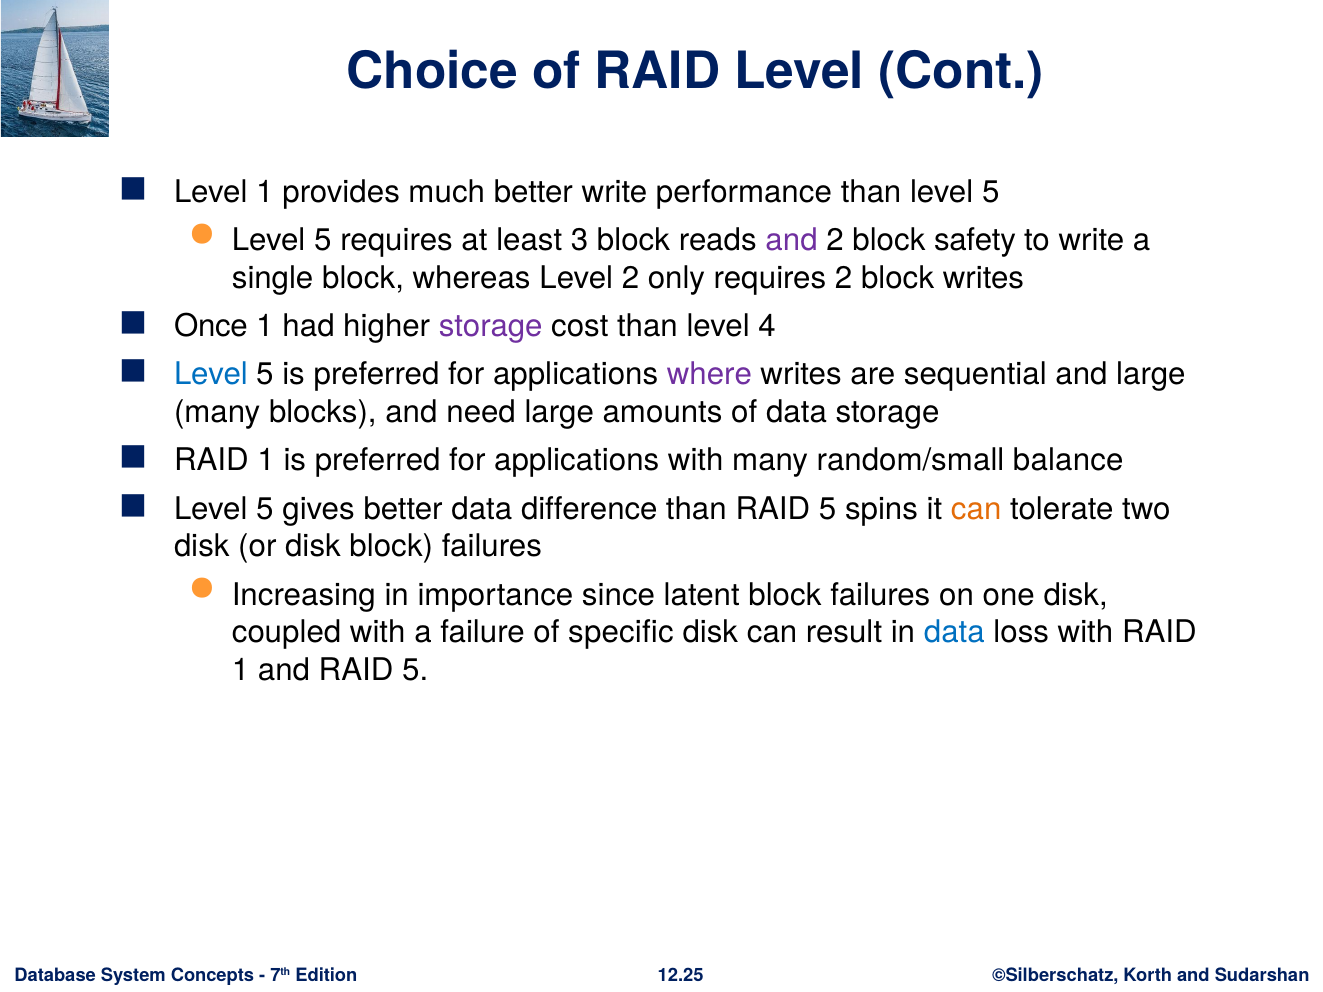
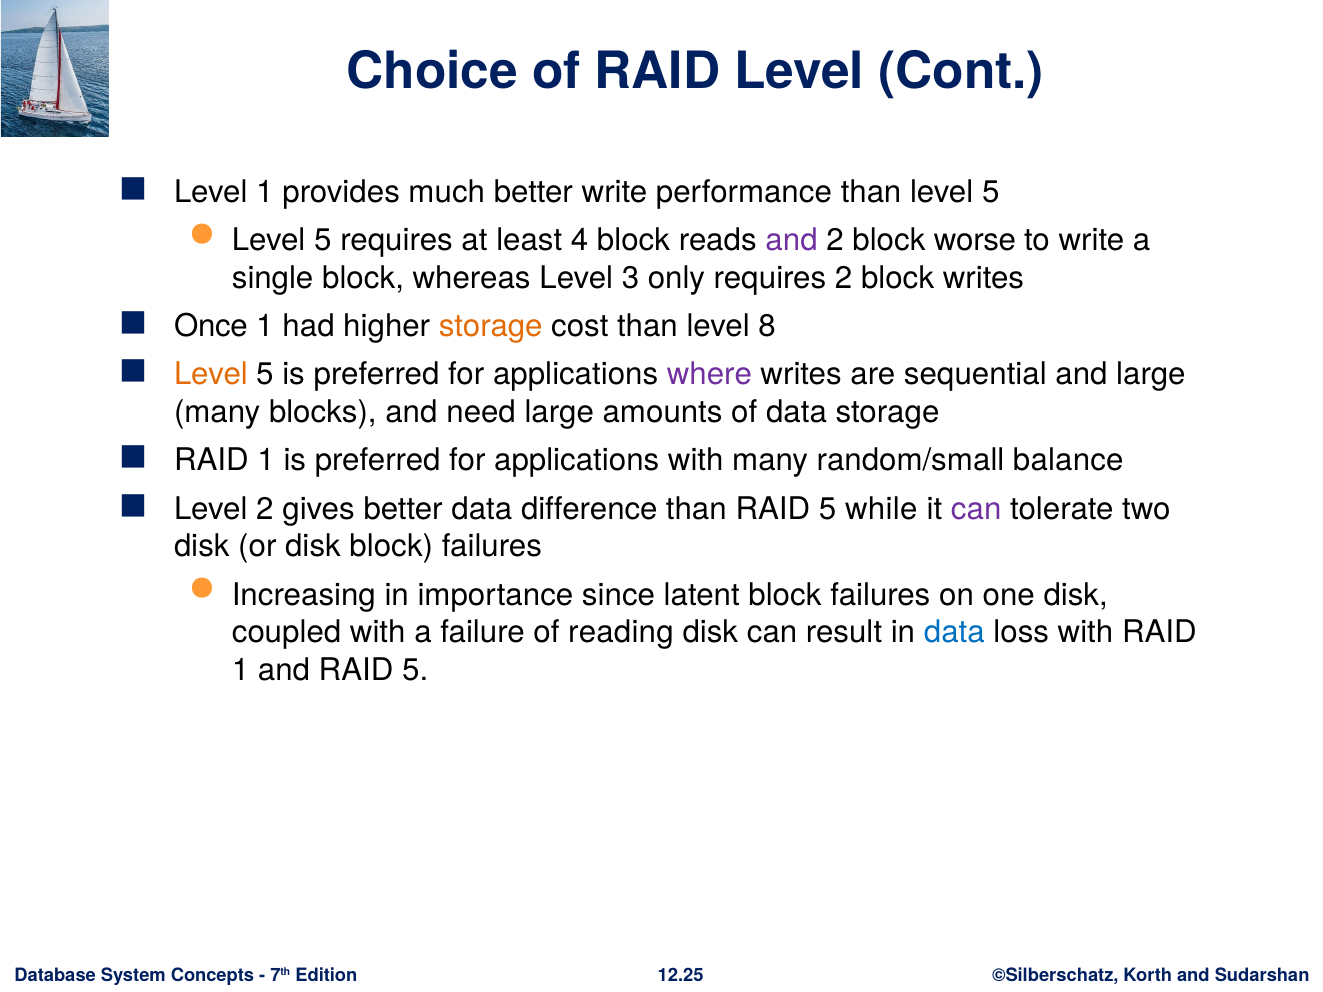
3: 3 -> 4 (580, 240)
safety: safety -> worse (975, 240)
Level 2: 2 -> 3 (631, 278)
storage colour: purple -> orange (491, 326)
4: 4 -> 8 (767, 326)
Level colour: blue -> orange (211, 375)
5: 5 -> 2 (265, 509)
spins: spins -> while (881, 509)
can colour: orange -> purple (976, 509)
specific: specific -> reading (621, 633)
